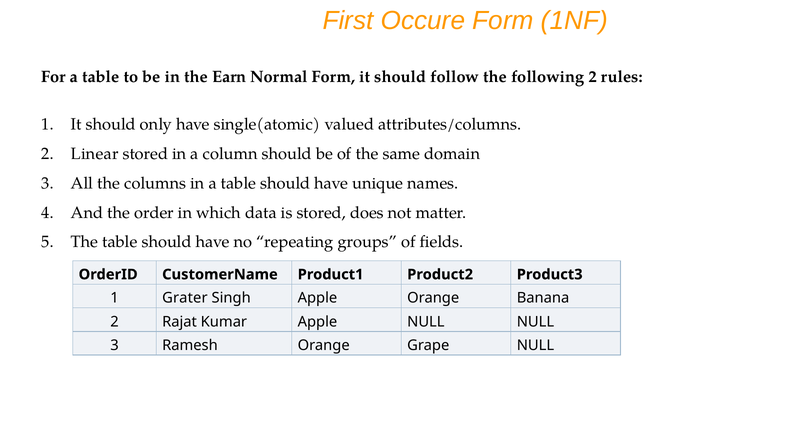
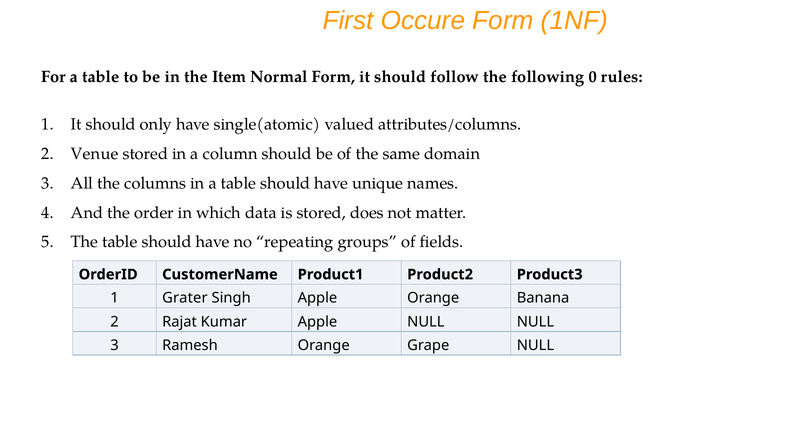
Earn: Earn -> Item (229, 77)
following 2: 2 -> 0 (593, 77)
Linear: Linear -> Venue (95, 154)
